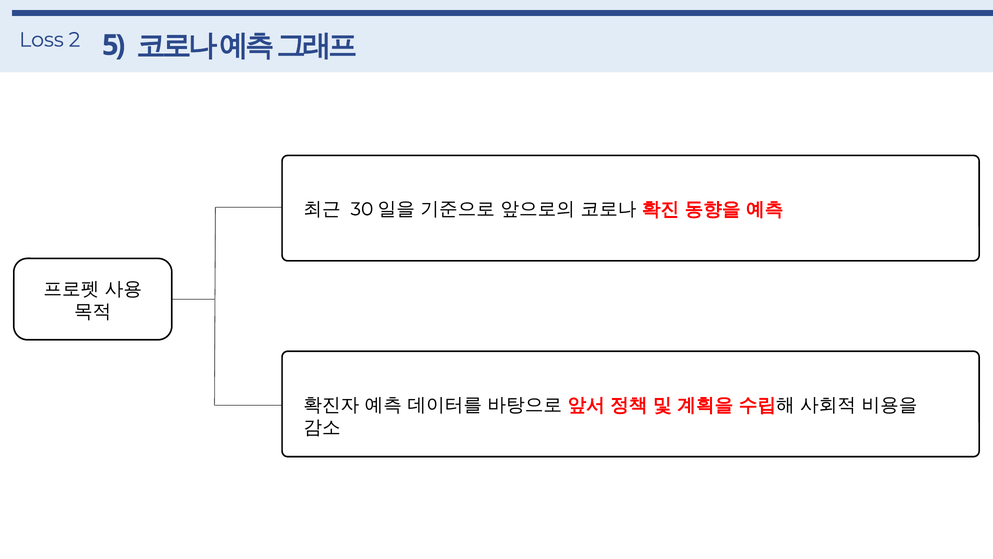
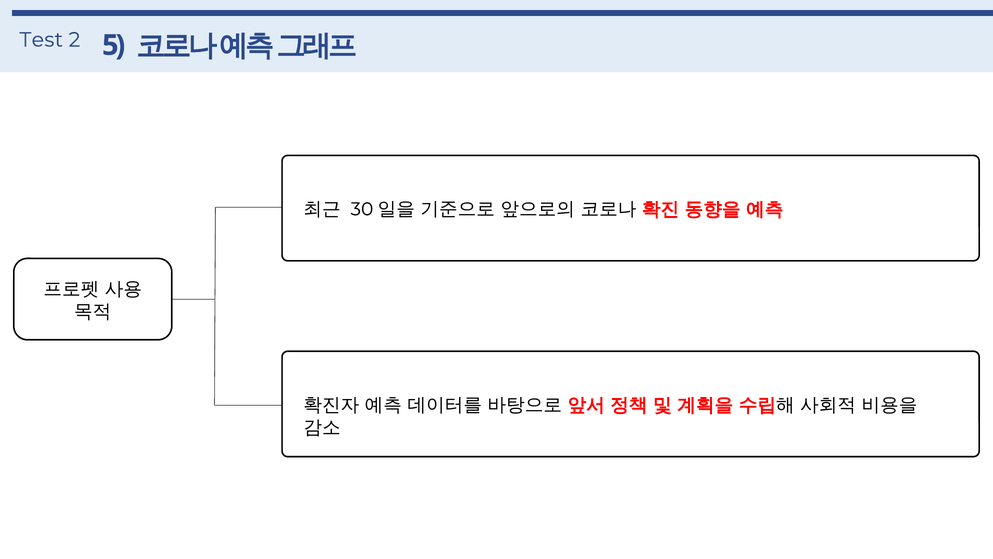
Loss: Loss -> Test (41, 40)
